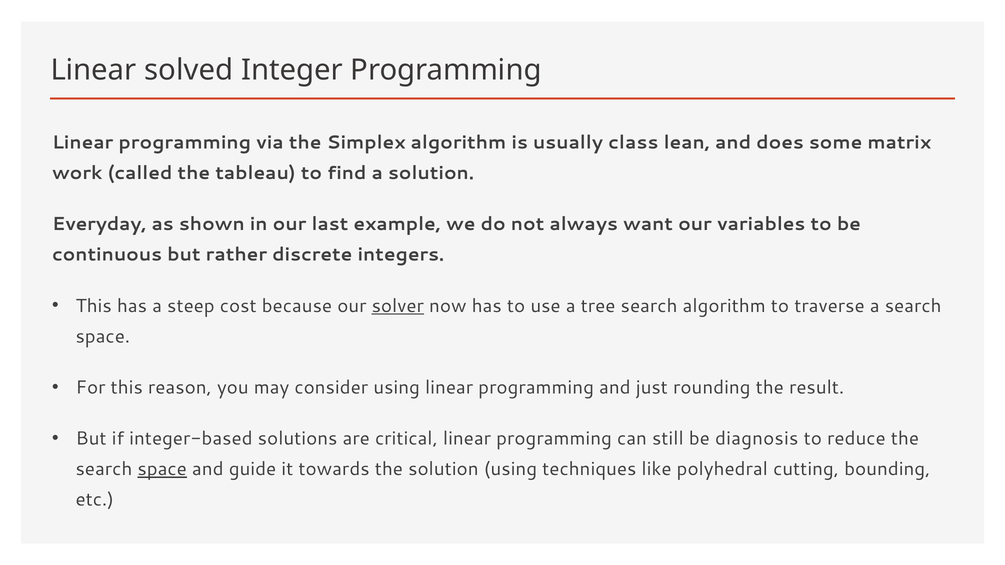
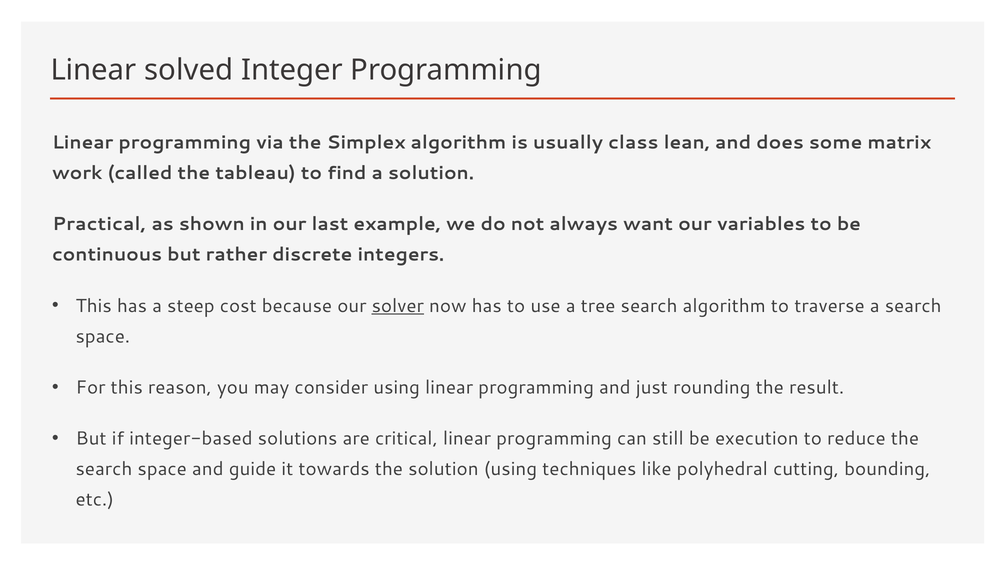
Everyday: Everyday -> Practical (99, 224)
diagnosis: diagnosis -> execution (757, 439)
space underline: present -> none (162, 469)
